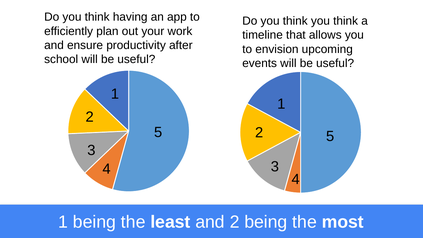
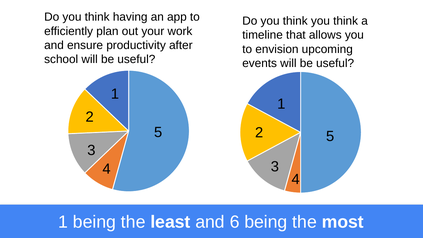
and 2: 2 -> 6 (235, 222)
